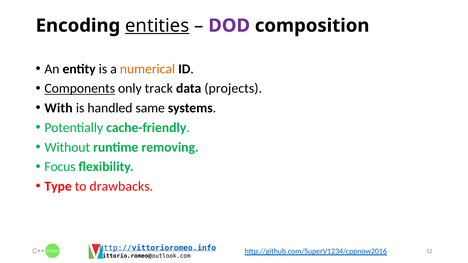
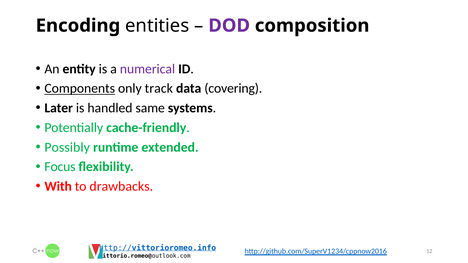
entities underline: present -> none (157, 26)
numerical colour: orange -> purple (147, 69)
projects: projects -> covering (233, 89)
With: With -> Later (59, 108)
Without: Without -> Possibly (67, 147)
removing: removing -> extended (170, 147)
Type: Type -> With (58, 186)
